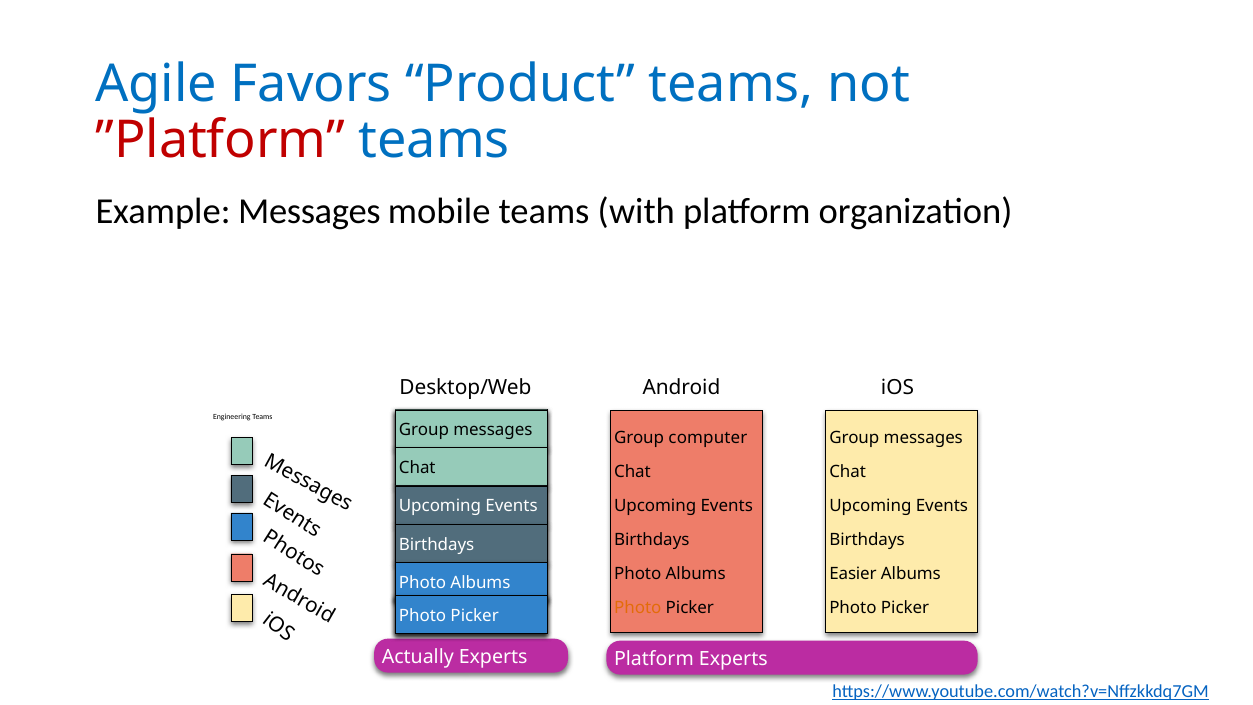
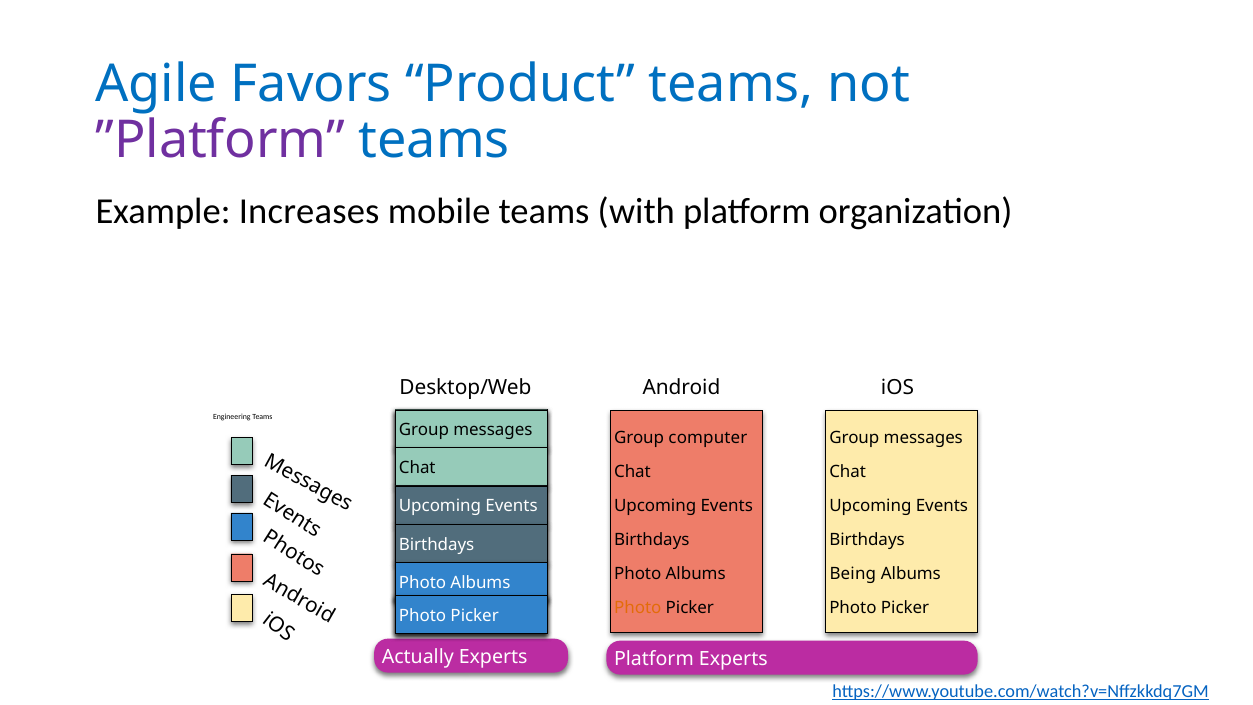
”Platform colour: red -> purple (220, 140)
Example Messages: Messages -> Increases (309, 212)
Easier: Easier -> Being (853, 574)
